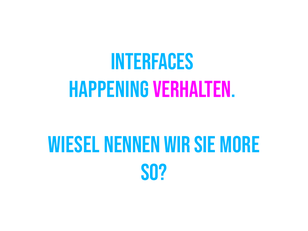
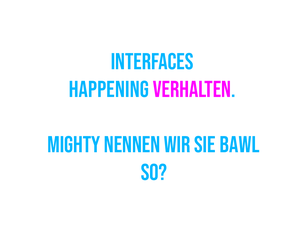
Wiesel: Wiesel -> Mighty (74, 145)
more: more -> bawl (240, 145)
